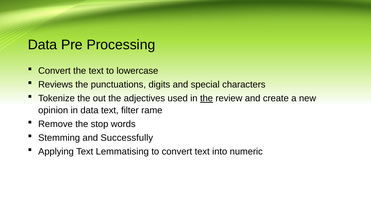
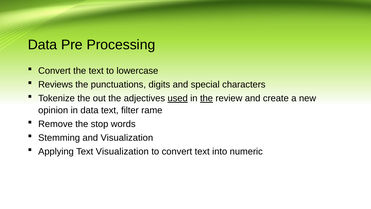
used underline: none -> present (178, 98)
and Successfully: Successfully -> Visualization (127, 138)
Text Lemmatising: Lemmatising -> Visualization (122, 151)
